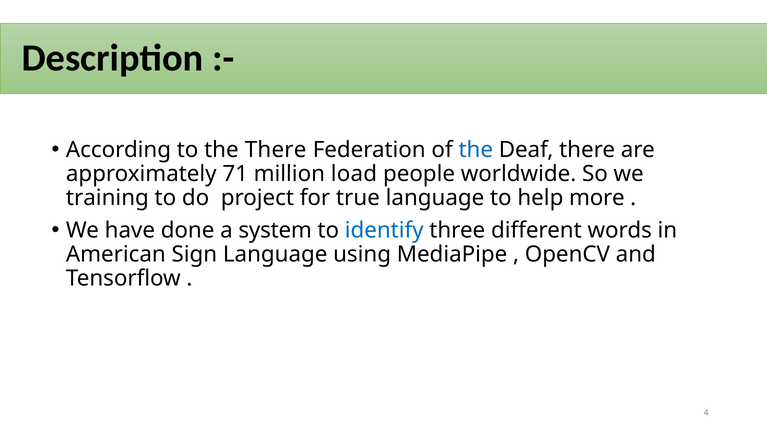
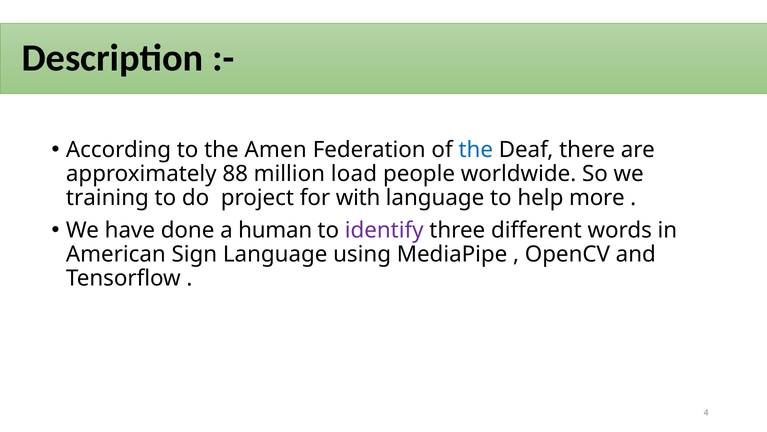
the There: There -> Amen (276, 150)
71: 71 -> 88 (235, 174)
true: true -> with (358, 198)
system: system -> human (275, 230)
identify colour: blue -> purple (384, 230)
